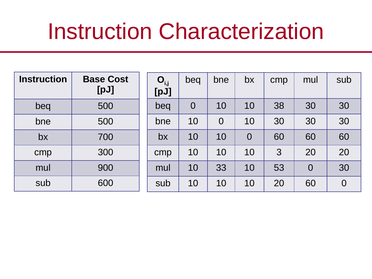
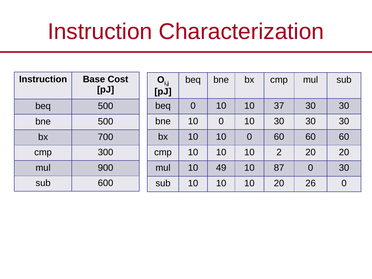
38: 38 -> 37 (279, 106)
3: 3 -> 2 (279, 152)
33: 33 -> 49 (221, 168)
53: 53 -> 87 (279, 168)
20 60: 60 -> 26 (311, 183)
